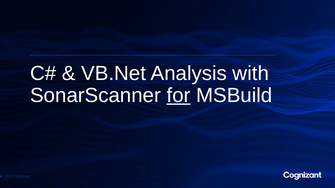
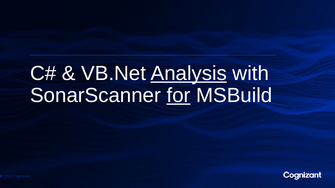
Analysis underline: none -> present (189, 74)
